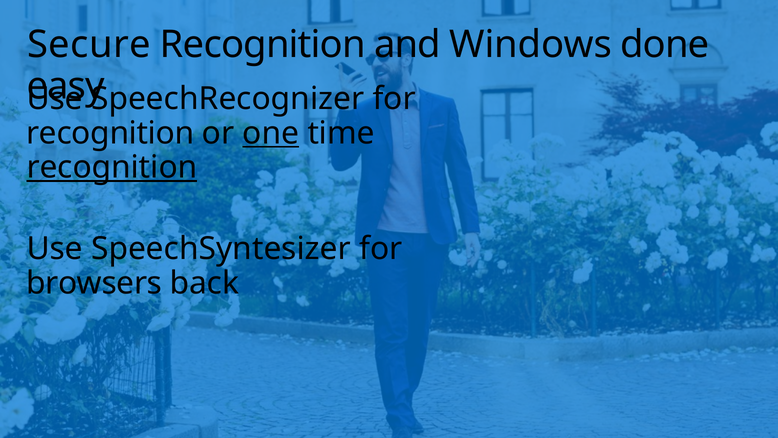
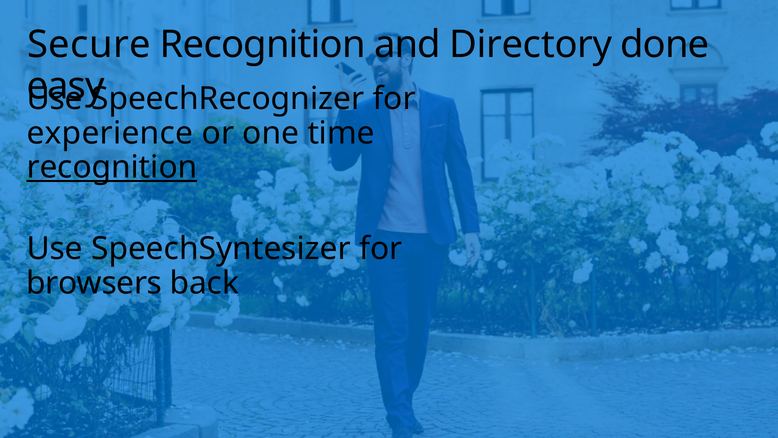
Windows: Windows -> Directory (531, 45)
recognition: recognition -> experience (110, 133)
one underline: present -> none (271, 133)
